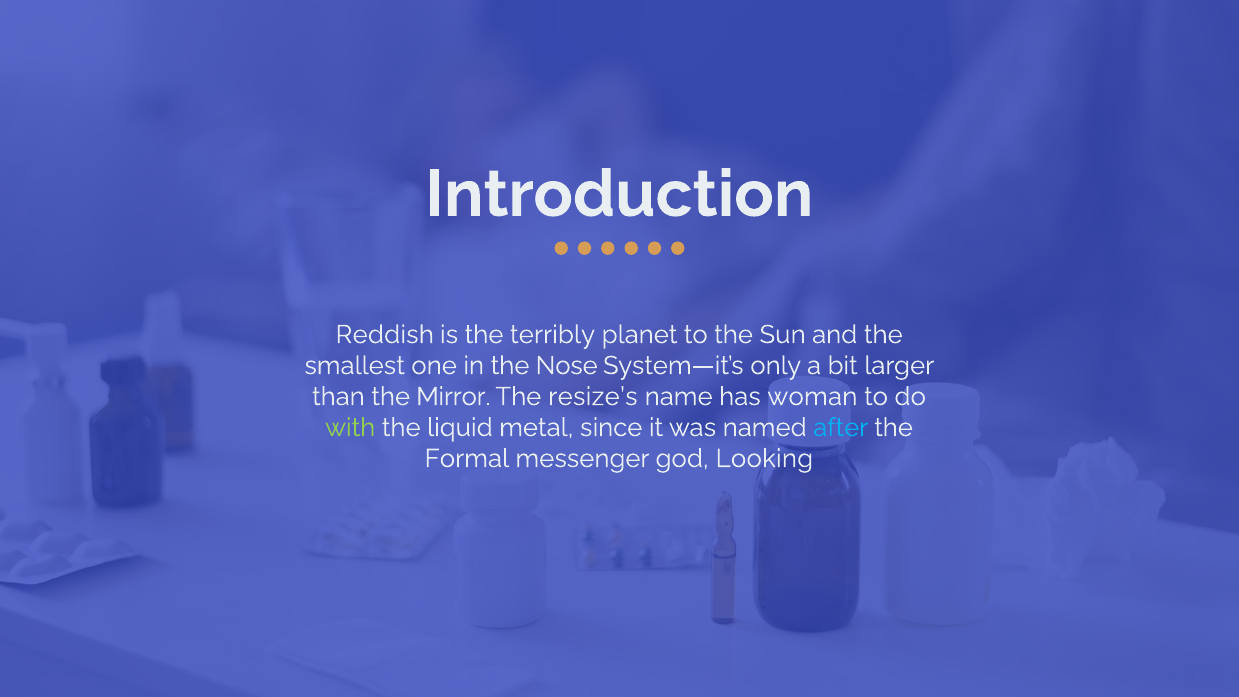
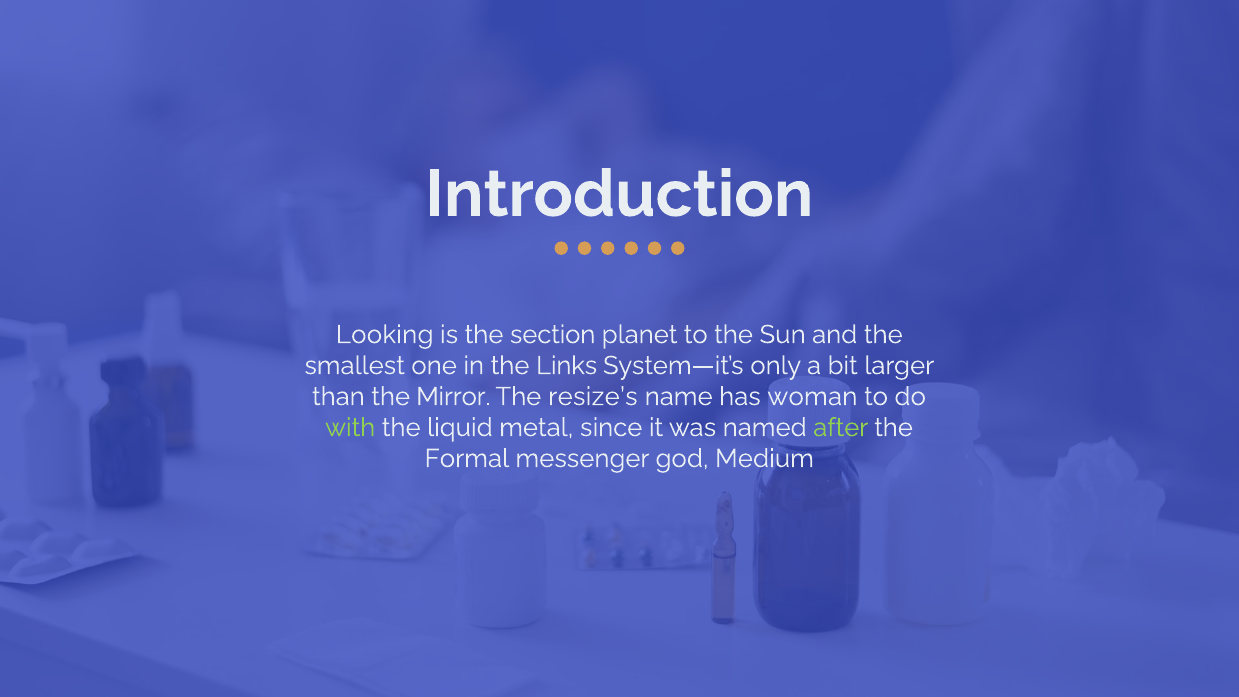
Reddish: Reddish -> Looking (385, 335)
terribly: terribly -> section (553, 335)
Nose: Nose -> Links (567, 366)
after colour: light blue -> light green (841, 428)
Looking: Looking -> Medium (764, 459)
